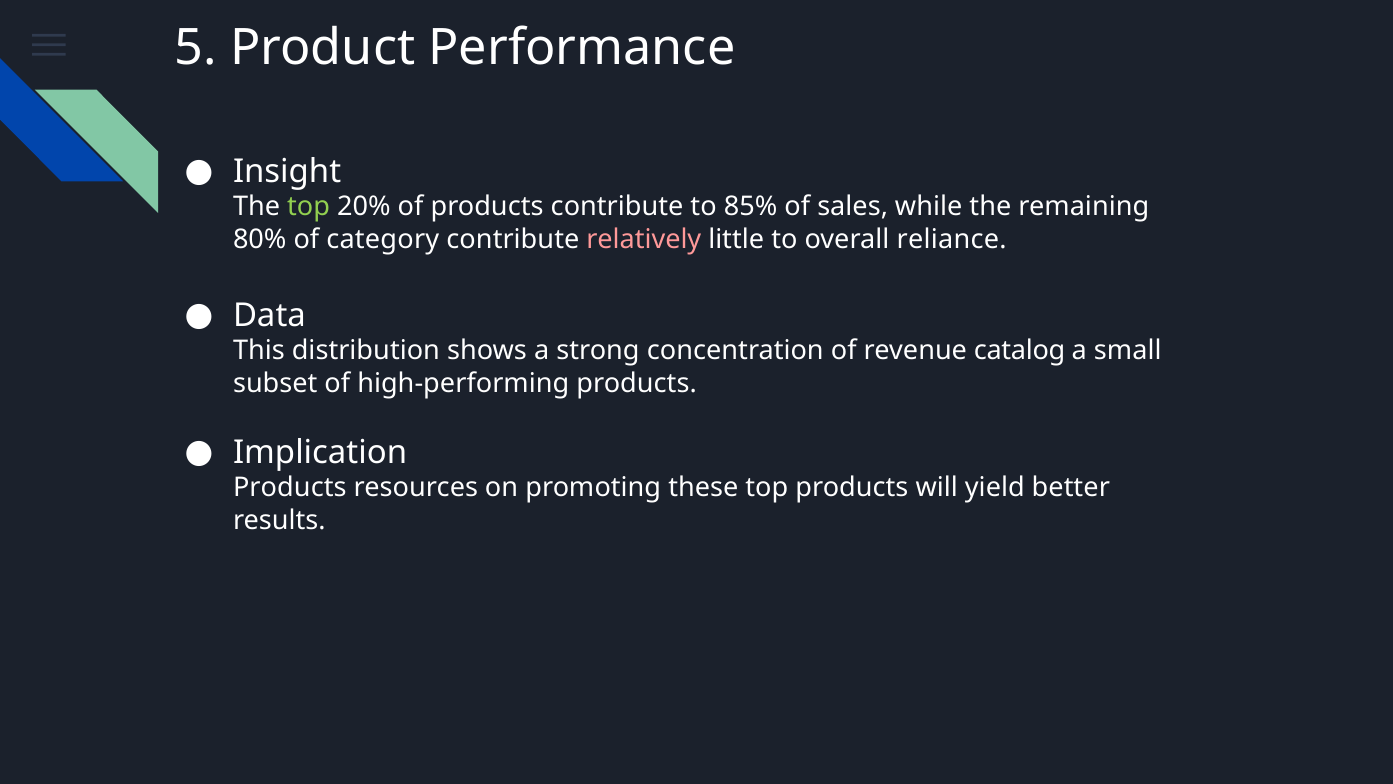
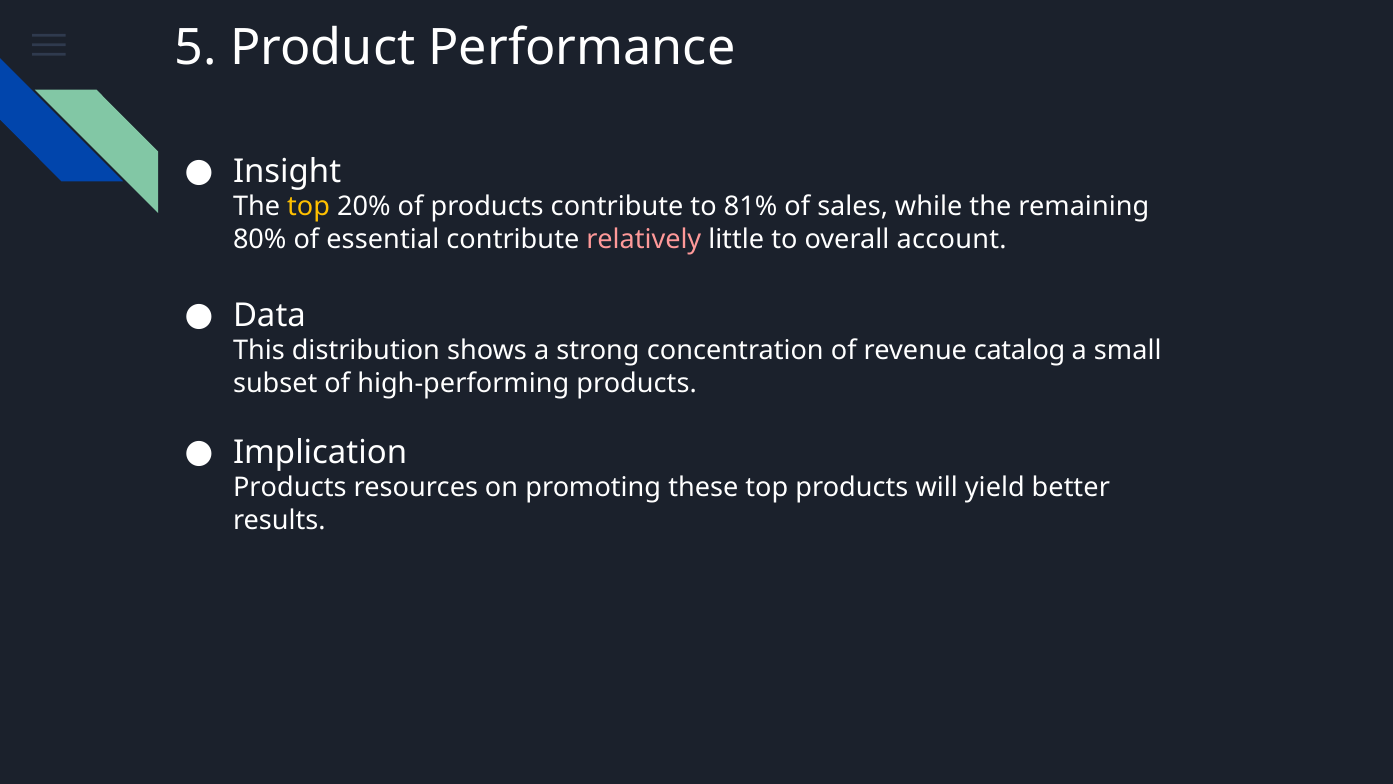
top colour: light green -> yellow (309, 207)
85%: 85% -> 81% (751, 207)
category: category -> essential (383, 239)
reliance: reliance -> account (952, 239)
